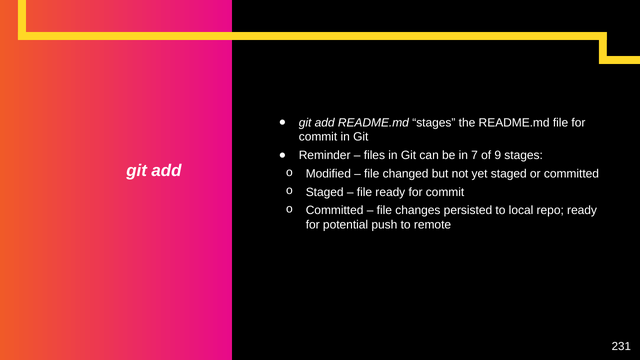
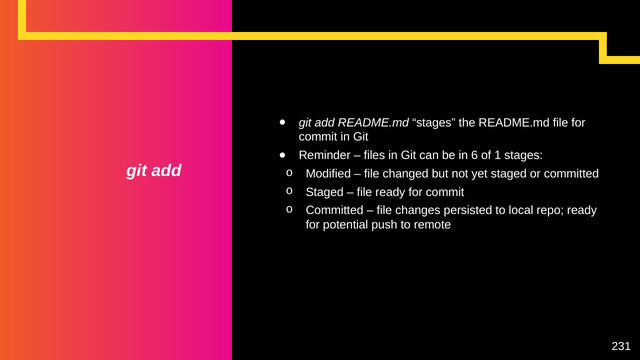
7: 7 -> 6 (475, 155)
9: 9 -> 1 (498, 155)
